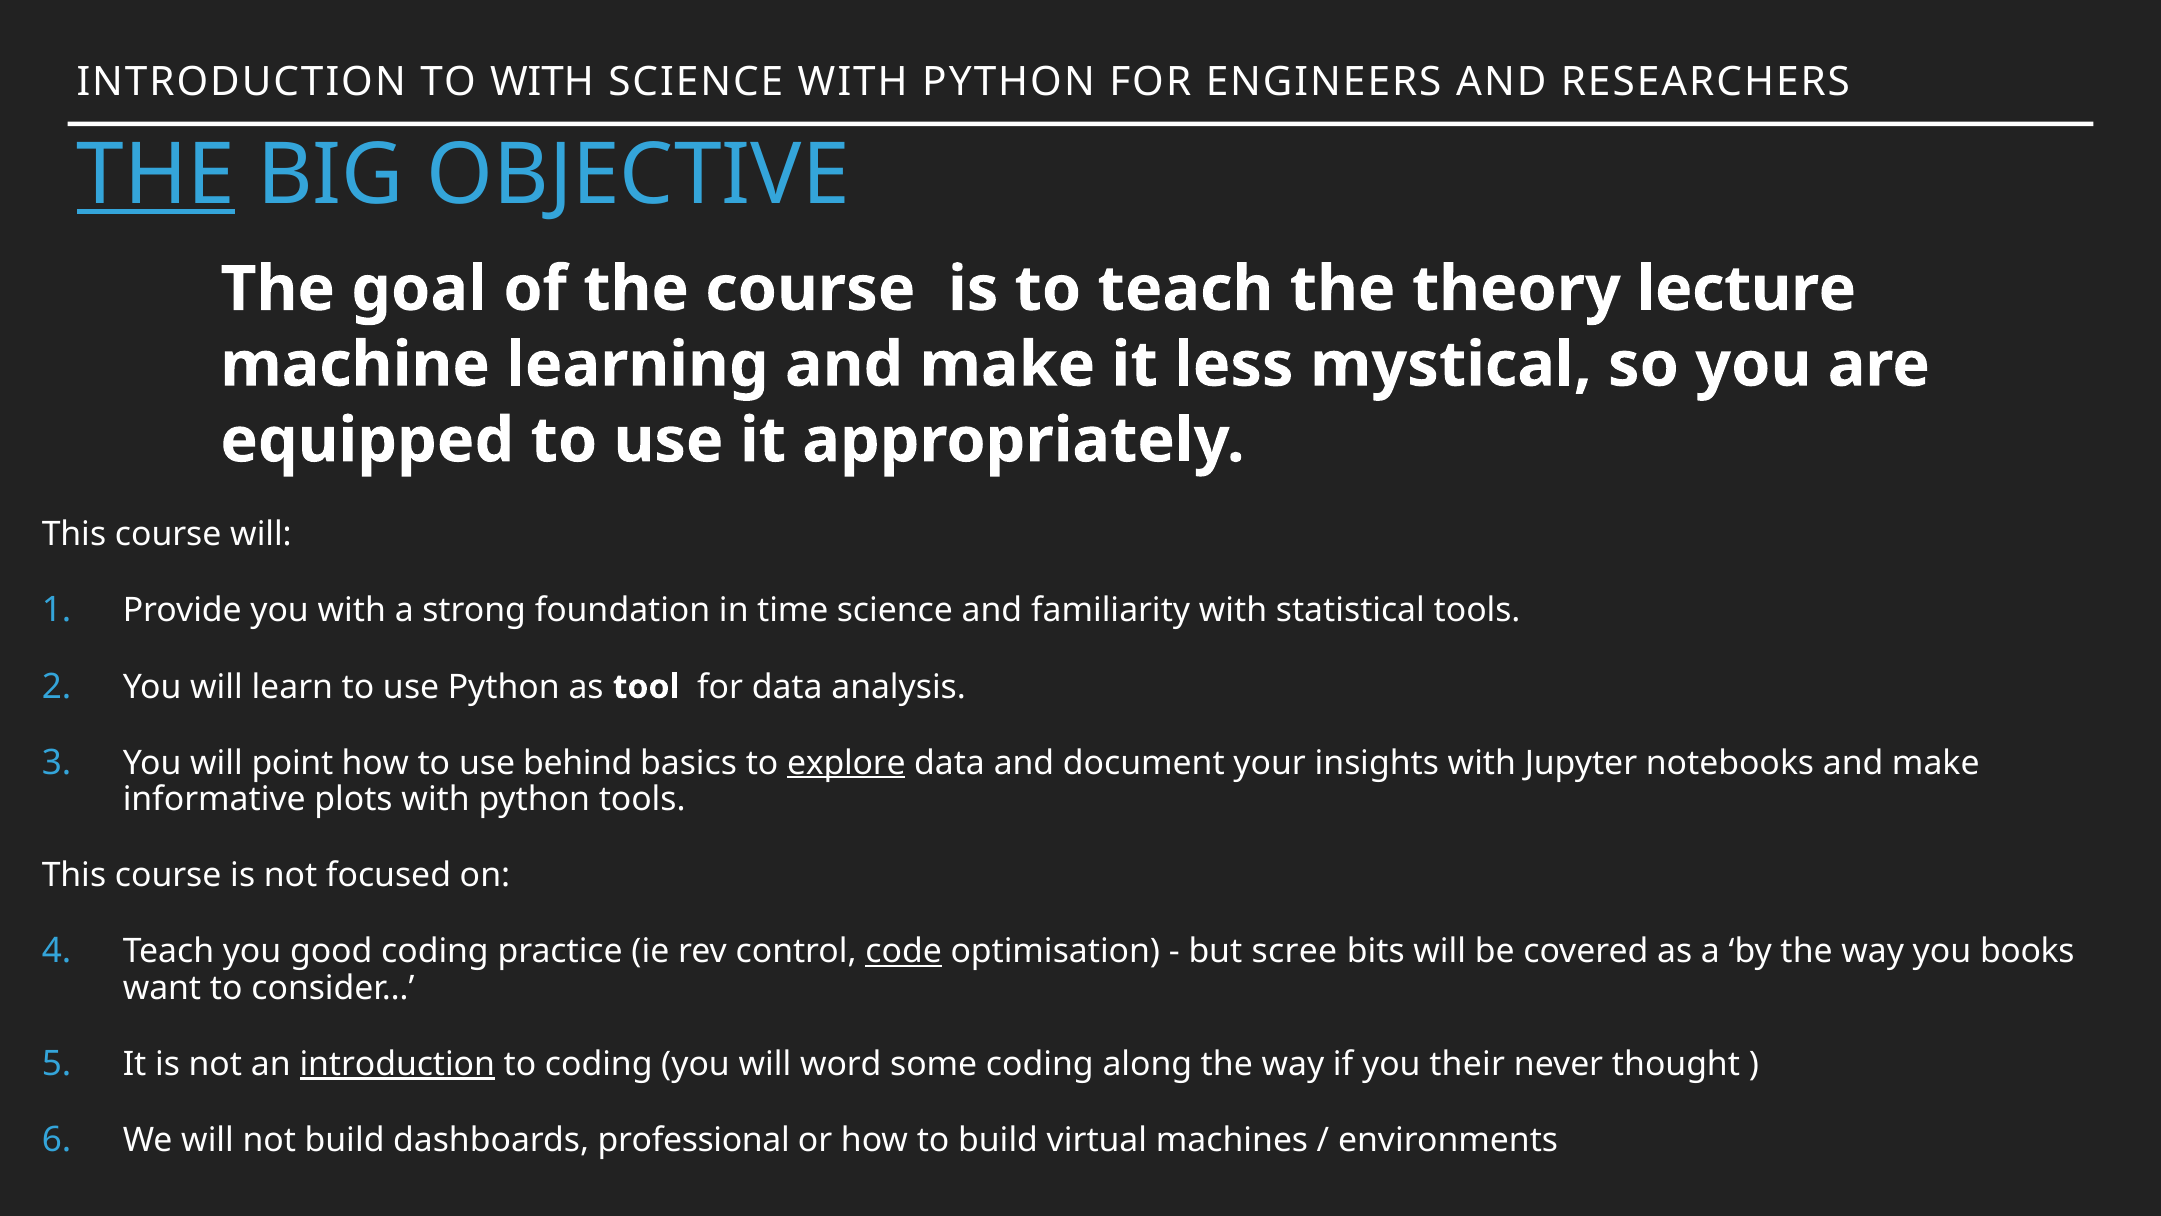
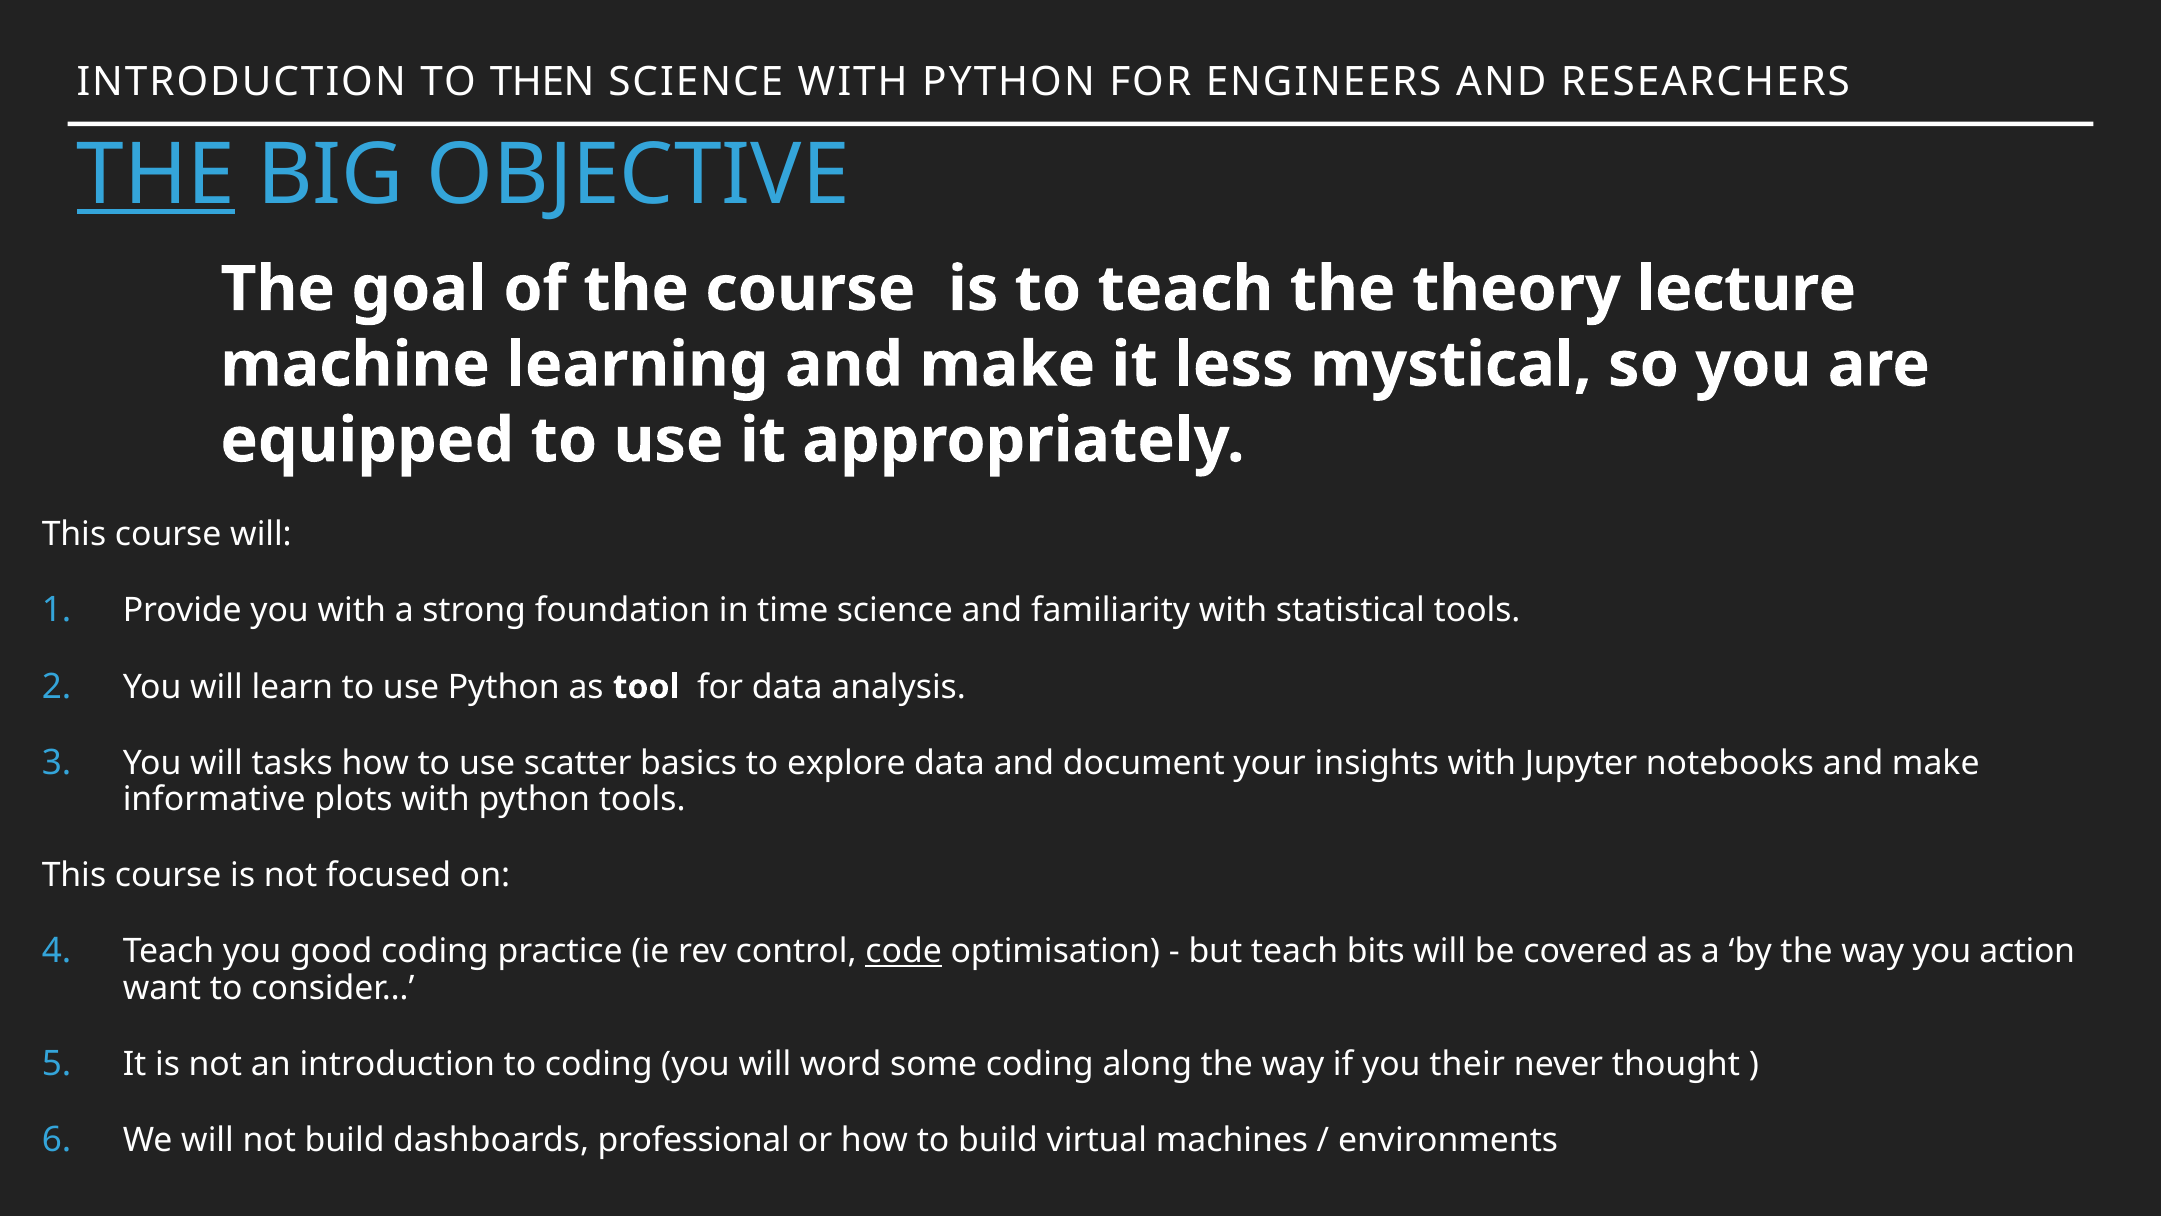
TO WITH: WITH -> THEN (542, 82)
point: point -> tasks (292, 763)
behind: behind -> scatter (578, 763)
explore underline: present -> none (846, 763)
but scree: scree -> teach (1295, 951)
books: books -> action (2027, 951)
introduction underline: present -> none (397, 1064)
